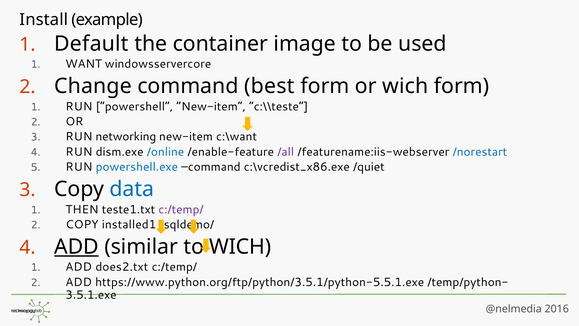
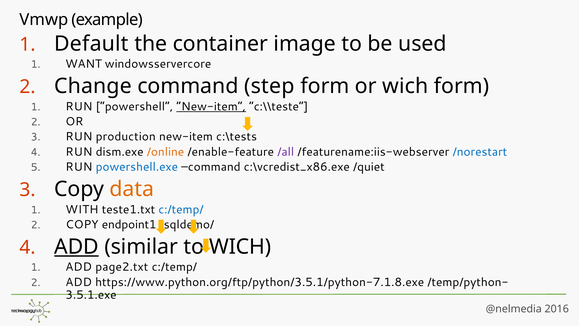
Install: Install -> Vmwp (44, 20)
best: best -> step (269, 86)
New-item underline: none -> present (211, 106)
networking: networking -> production (126, 137)
c:\want: c:\want -> c:\tests (237, 137)
/online colour: blue -> orange (165, 152)
data colour: blue -> orange (132, 189)
THEN: THEN -> WITH (82, 209)
c:/temp/ colour: purple -> blue (181, 209)
installed1: installed1 -> endpoint1 (129, 224)
does2.txt: does2.txt -> page2.txt (122, 267)
https://www.python.org/ftp/python/3.5.1/python-5.5.1.exe: https://www.python.org/ftp/python/3.5.1/python-5.5.1.exe -> https://www.python.org/ftp/python/3.5.1/python-7.1.8.exe (260, 282)
